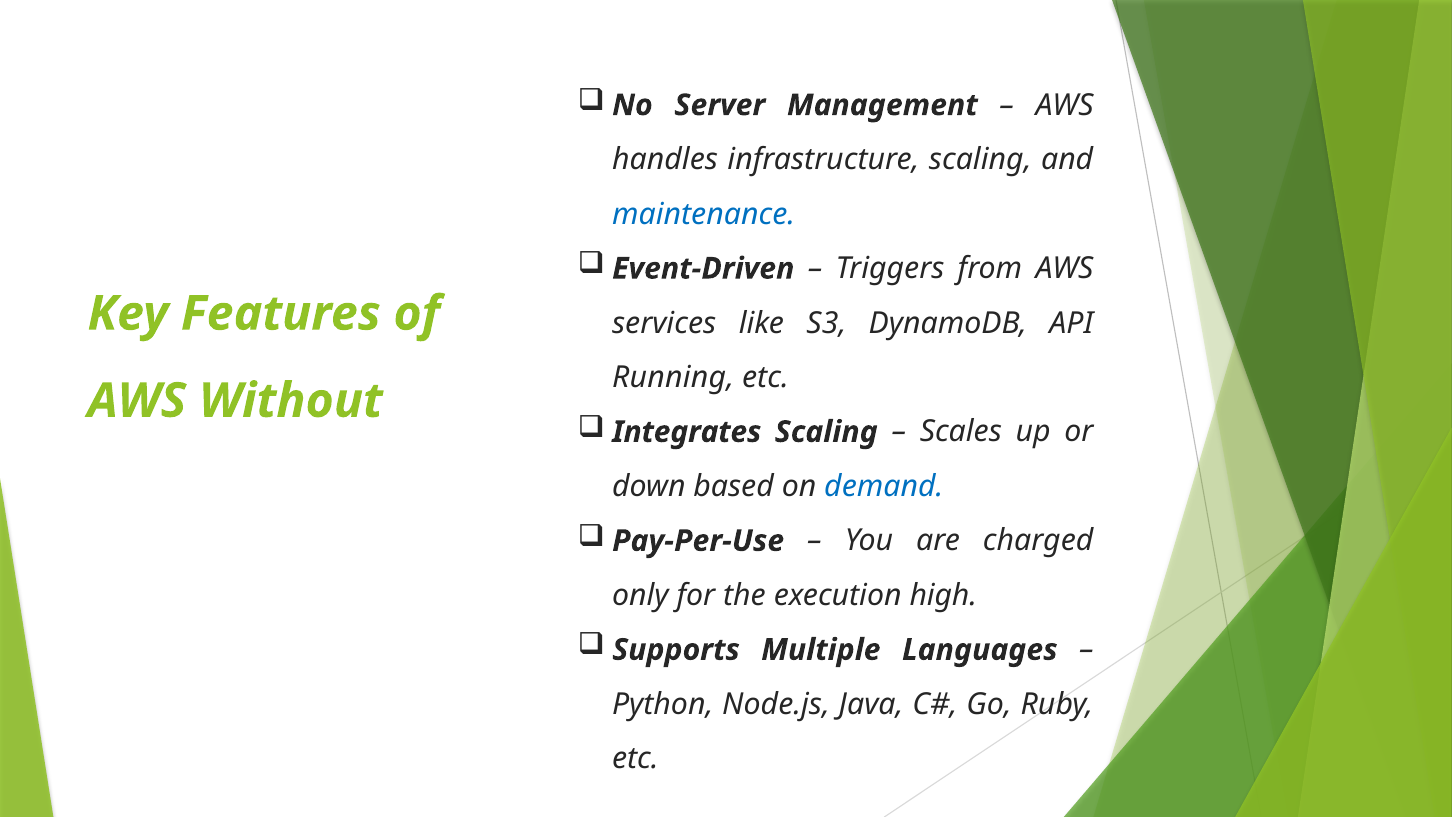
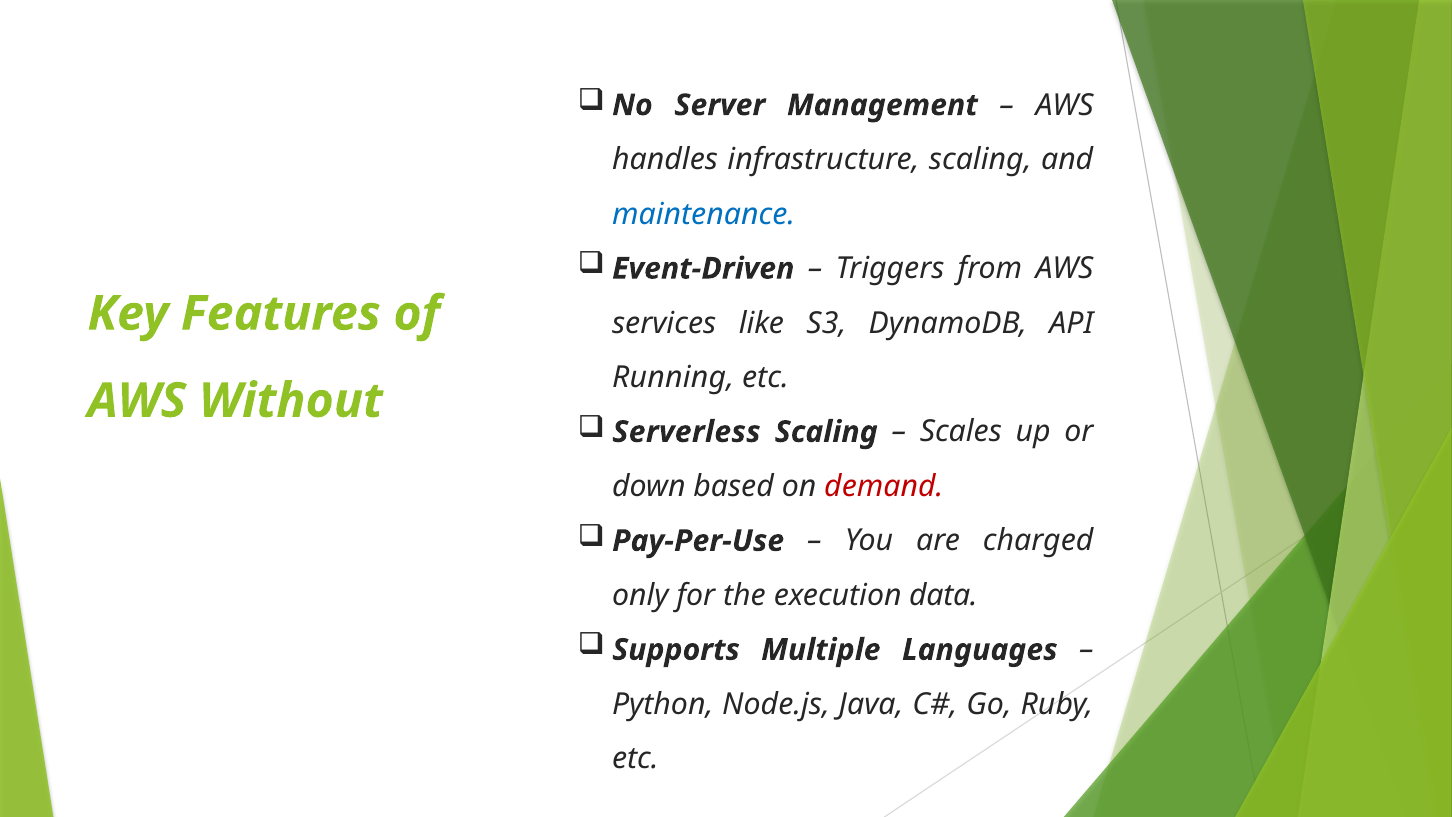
Integrates: Integrates -> Serverless (686, 432)
demand colour: blue -> red (884, 486)
high: high -> data (943, 595)
